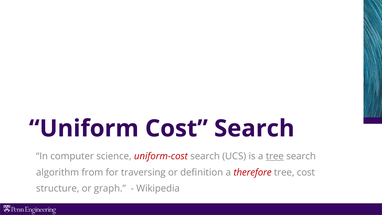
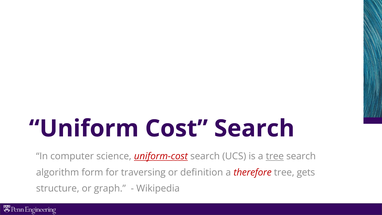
uniform-cost underline: none -> present (161, 156)
from: from -> form (92, 172)
tree cost: cost -> gets (306, 172)
